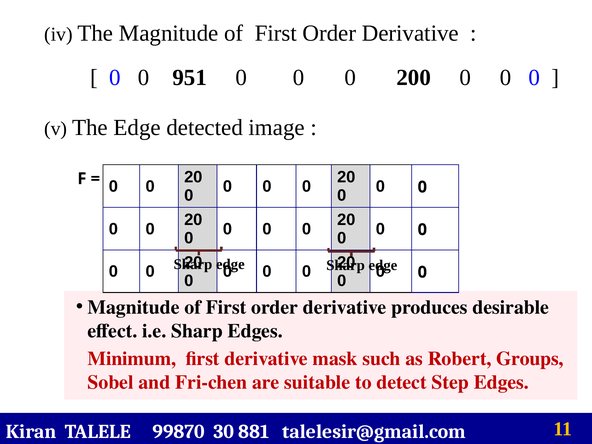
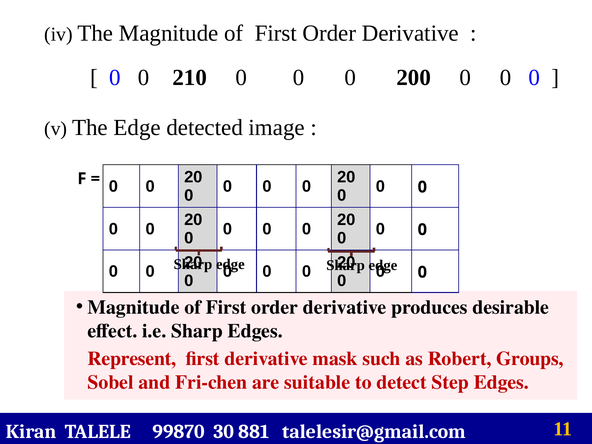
951: 951 -> 210 (190, 78)
Minimum: Minimum -> Represent (132, 359)
